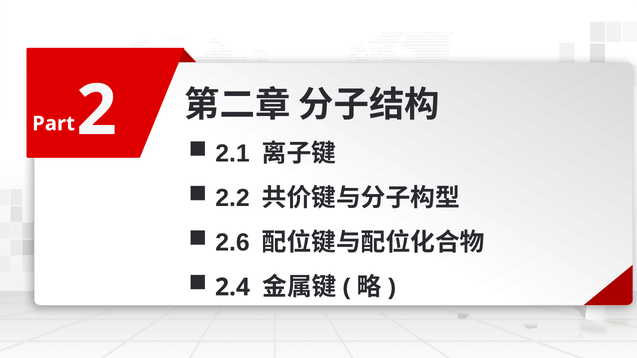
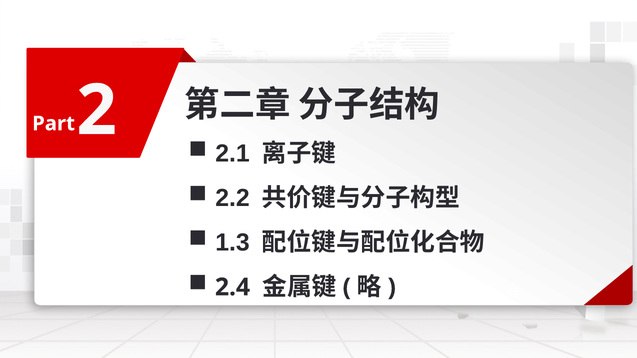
2.6: 2.6 -> 1.3 (233, 243)
